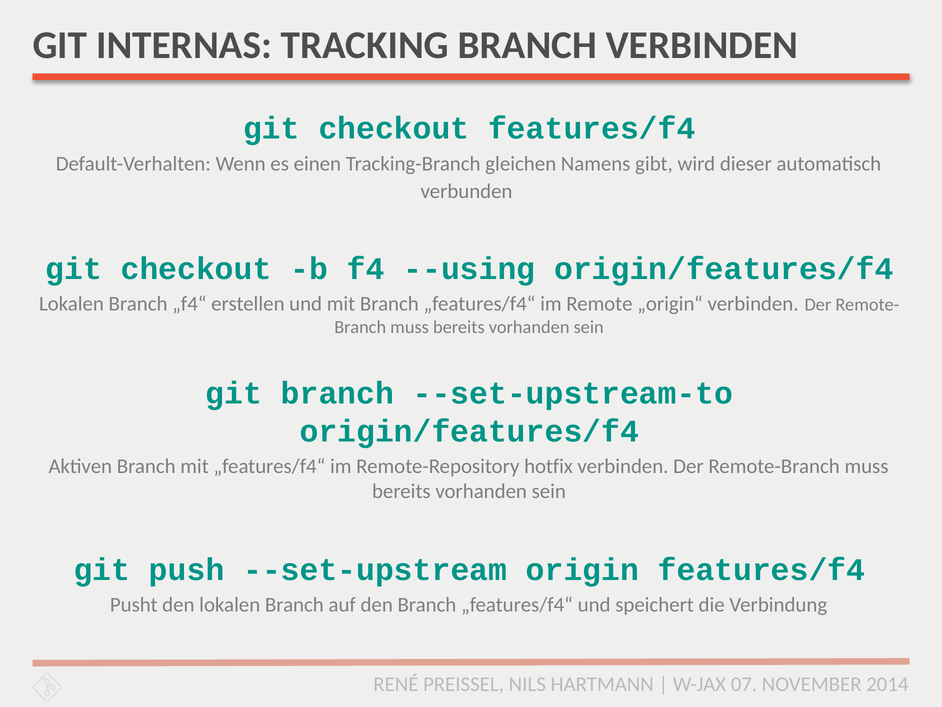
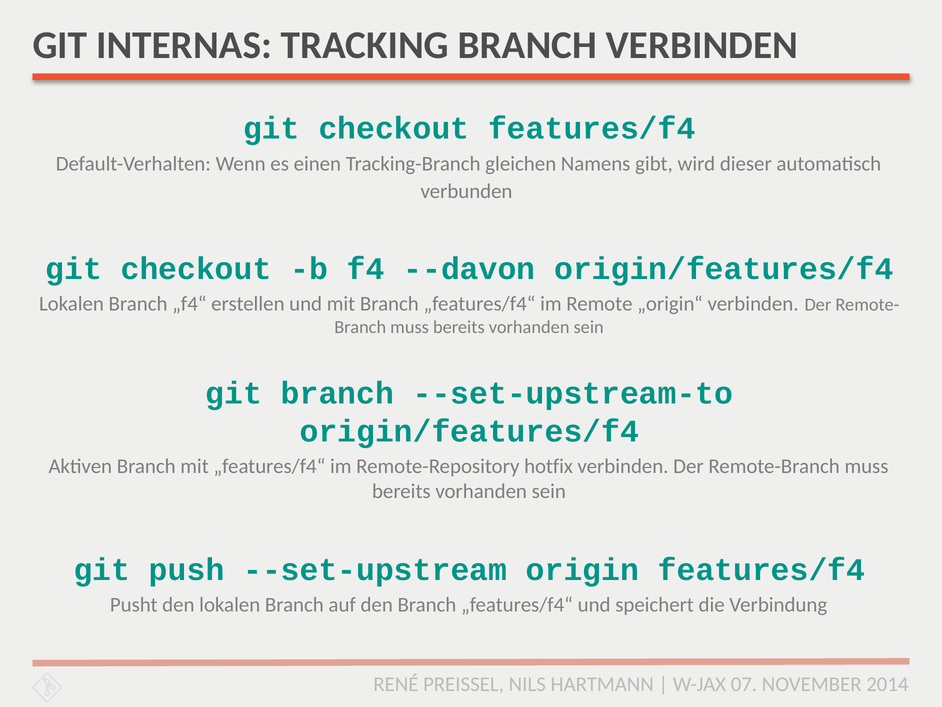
--using: --using -> --davon (469, 269)
